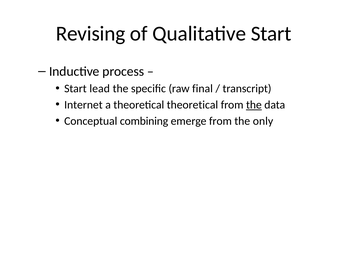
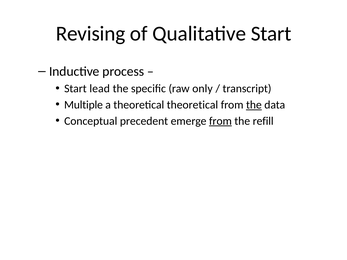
final: final -> only (202, 89)
Internet: Internet -> Multiple (83, 105)
combining: combining -> precedent (144, 121)
from underline: none -> present (220, 121)
only: only -> refill (263, 121)
